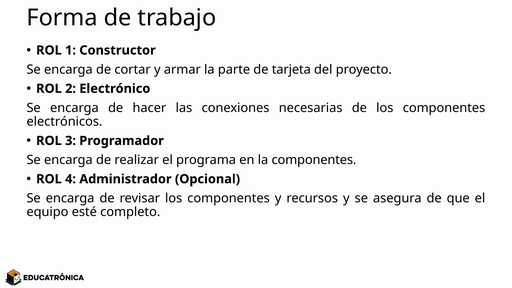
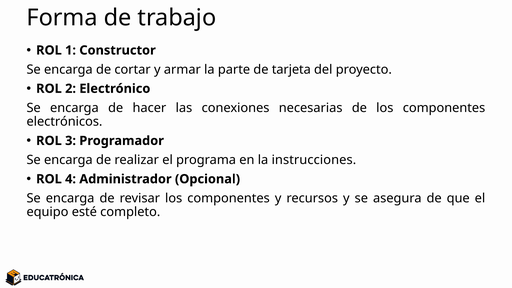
la componentes: componentes -> instrucciones (314, 160)
